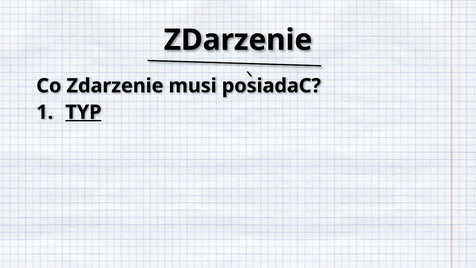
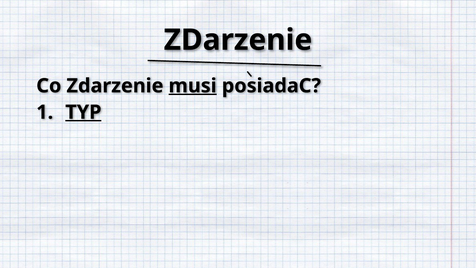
musi underline: none -> present (193, 86)
